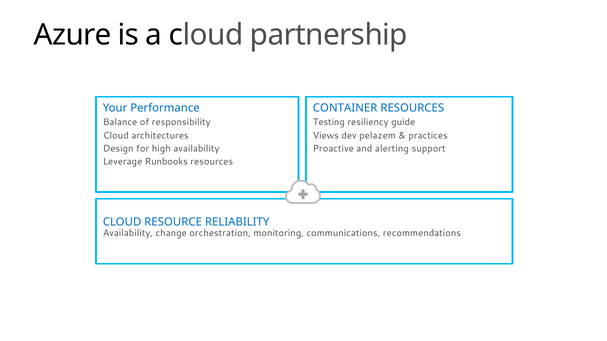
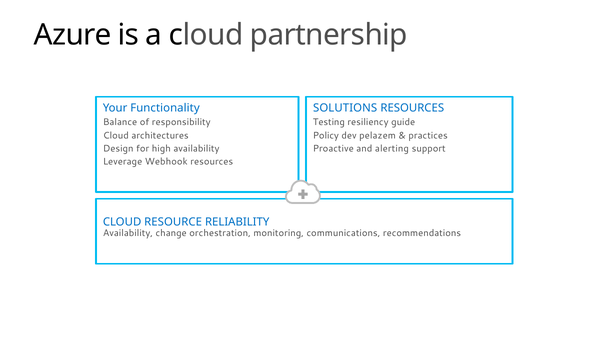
Performance: Performance -> Functionality (165, 108)
CONTAINER: CONTAINER -> SOLUTIONS (345, 108)
Views: Views -> Policy (326, 136)
Runbooks: Runbooks -> Webhook (166, 162)
